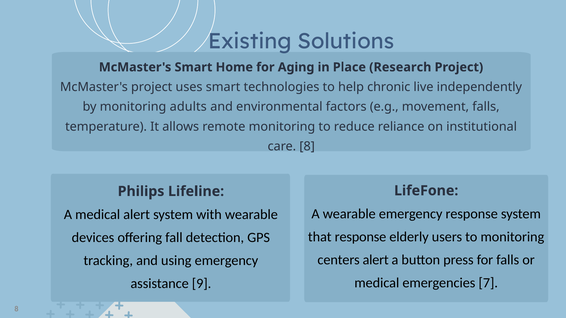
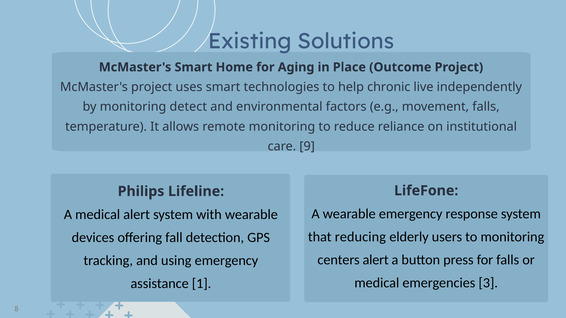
Research: Research -> Outcome (400, 67)
adults: adults -> detect (188, 107)
care 8: 8 -> 9 (307, 147)
that response: response -> reducing (360, 237)
7: 7 -> 3 (488, 283)
9: 9 -> 1 (202, 284)
